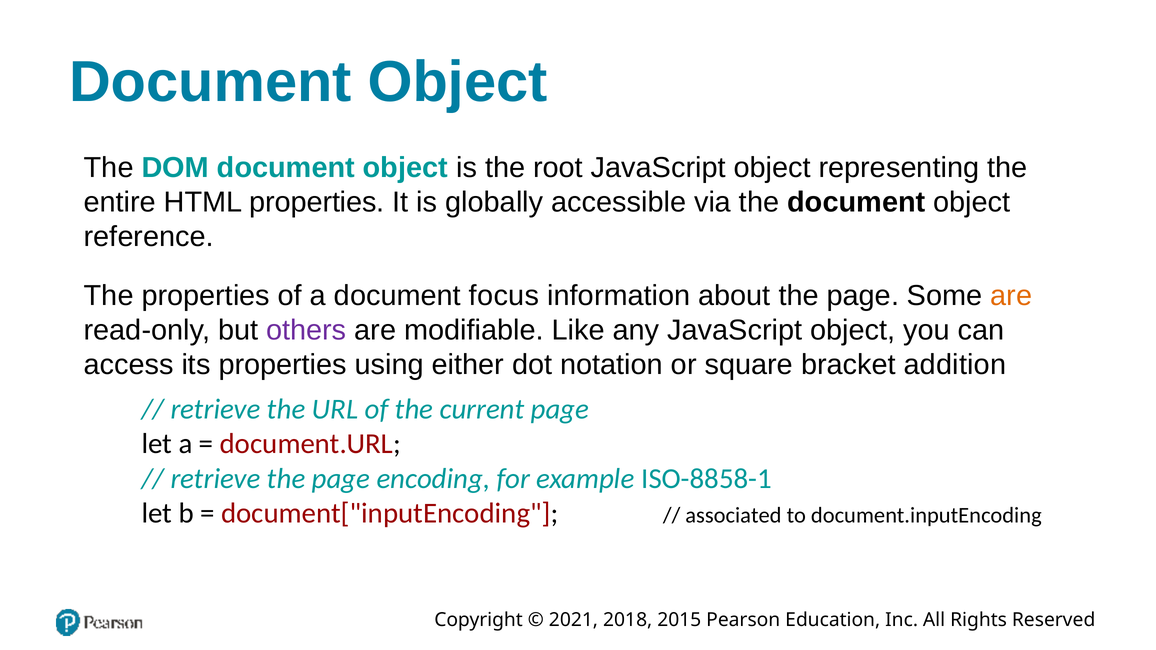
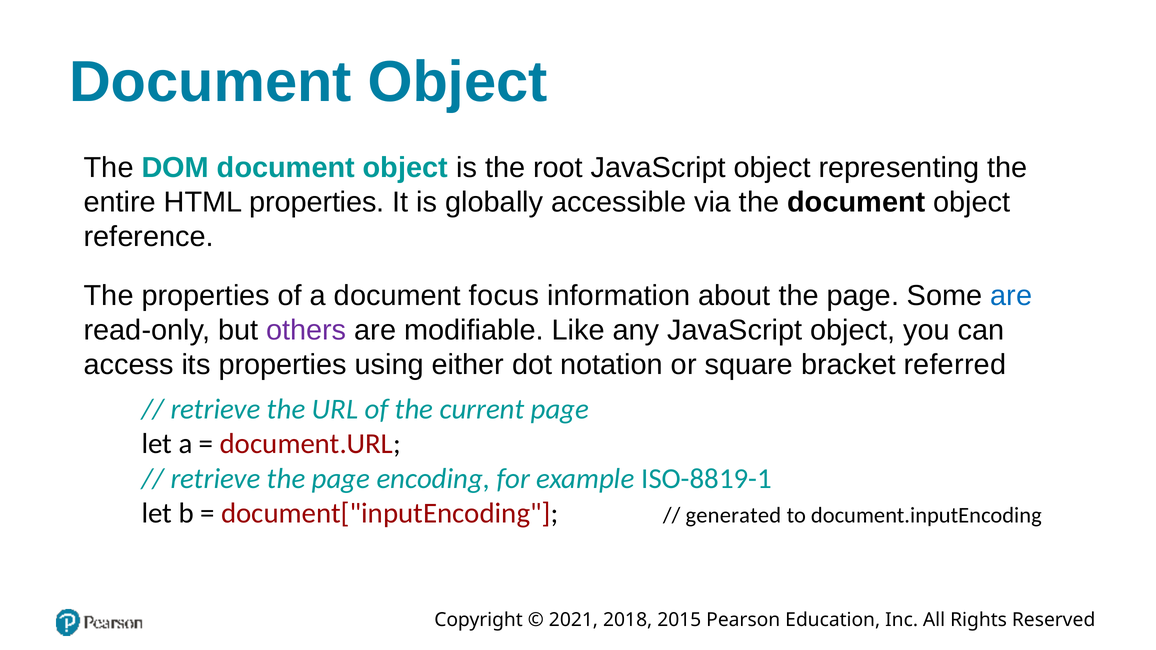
are colour: orange -> blue (1011, 296)
addition: addition -> referred (955, 365)
ISO-8858-1: ISO-8858-1 -> ISO-8819-1 (707, 479)
associated: associated -> generated (733, 516)
